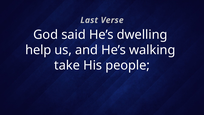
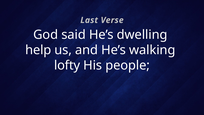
take: take -> lofty (67, 65)
